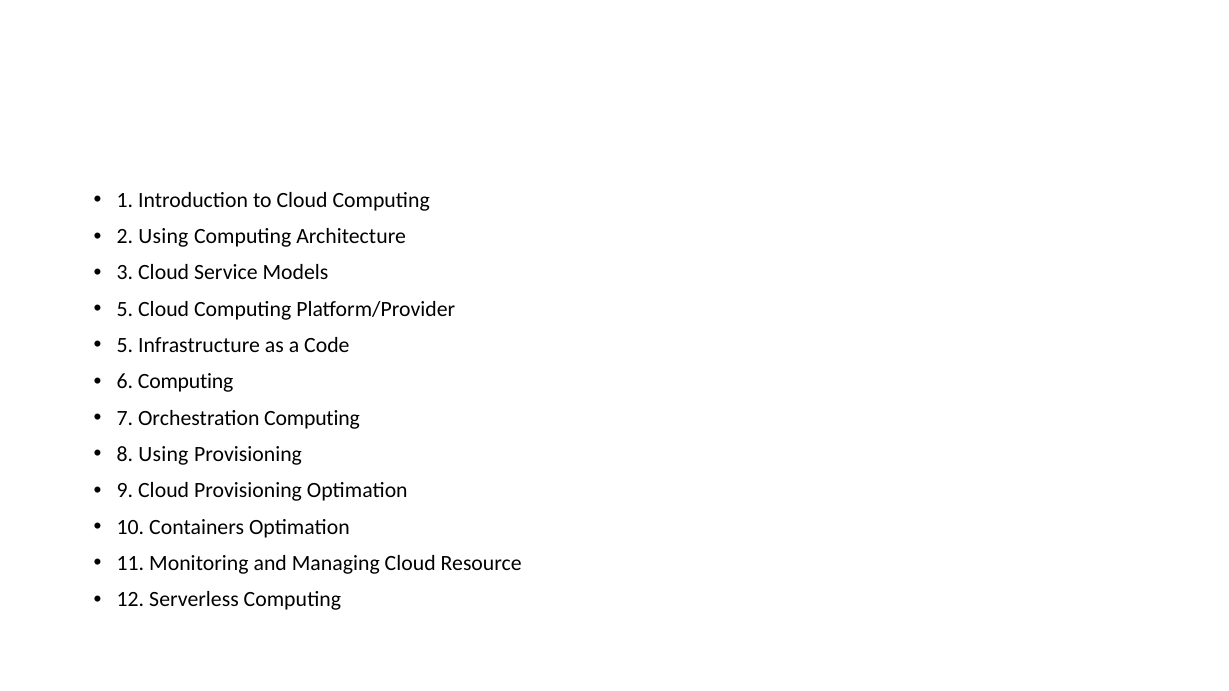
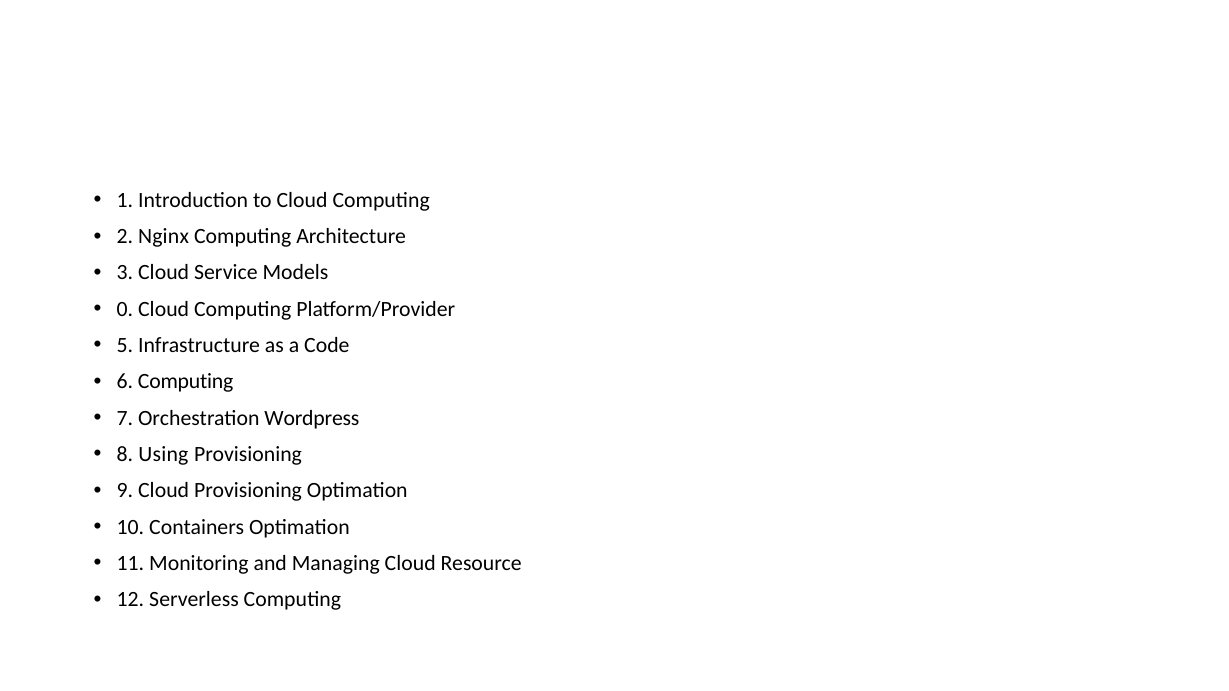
2 Using: Using -> Nginx (163, 237)
5: 5 -> 0 (125, 309)
Orchestration Computing: Computing -> Wordpress (312, 418)
